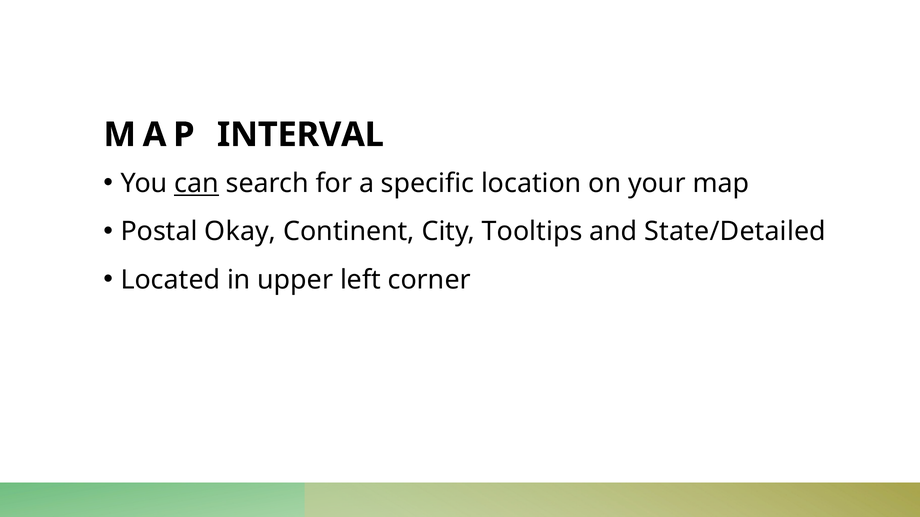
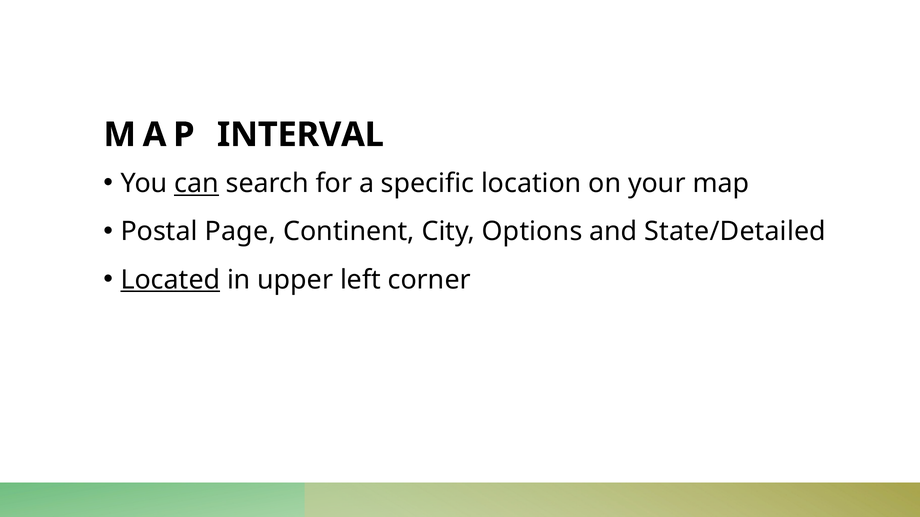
Okay: Okay -> Page (240, 232)
Tooltips: Tooltips -> Options (532, 232)
Located underline: none -> present (170, 280)
